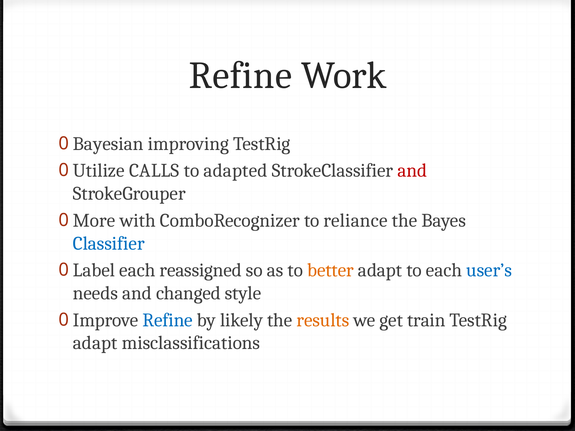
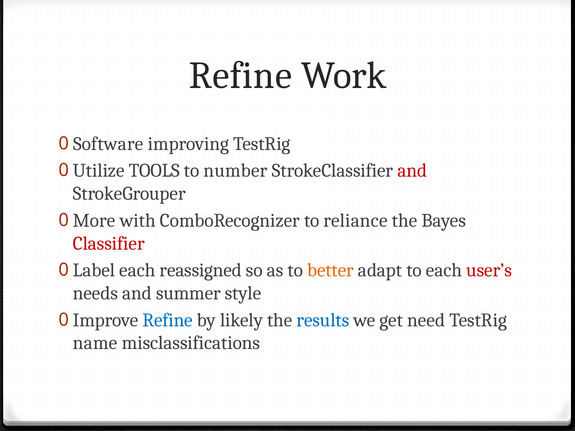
Bayesian: Bayesian -> Software (108, 144)
CALLS: CALLS -> TOOLS (154, 171)
adapted: adapted -> number (235, 171)
Classifier colour: blue -> red (109, 244)
user’s colour: blue -> red (489, 270)
changed: changed -> summer (188, 293)
results colour: orange -> blue (323, 320)
train: train -> need (426, 320)
adapt: adapt -> name (95, 343)
